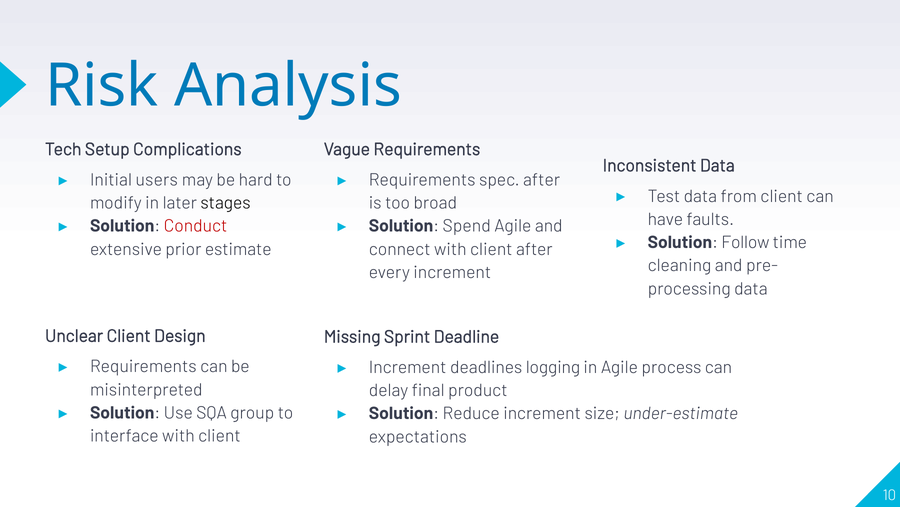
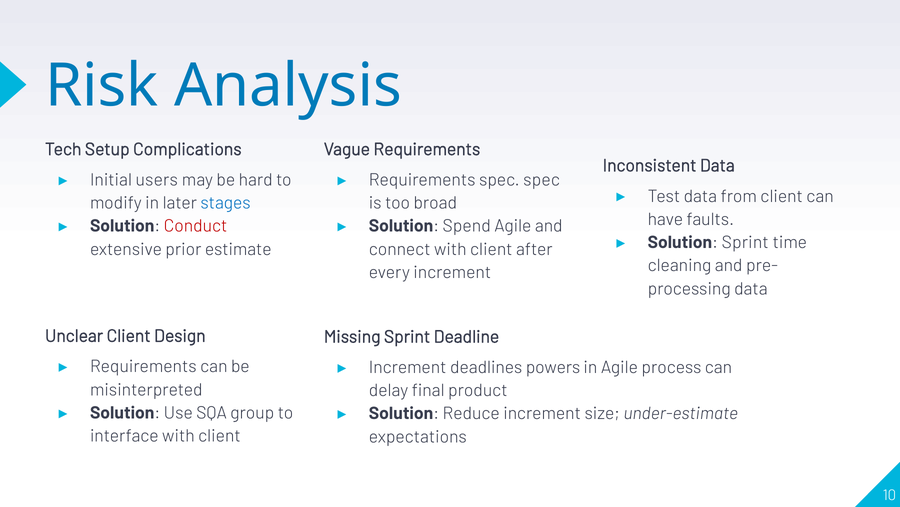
spec after: after -> spec (542, 180)
stages colour: black -> blue (226, 203)
Solution Follow: Follow -> Sprint (745, 242)
logging: logging -> powers (553, 367)
